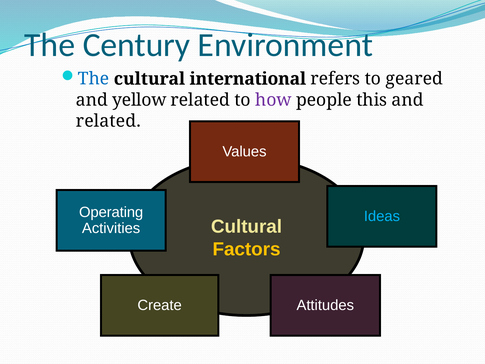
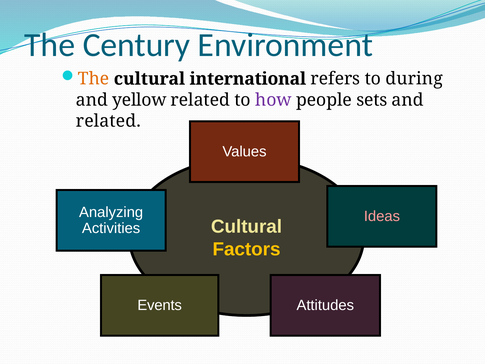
The colour: blue -> orange (94, 79)
geared: geared -> during (414, 79)
this: this -> sets (372, 100)
Operating: Operating -> Analyzing (111, 212)
Ideas colour: light blue -> pink (382, 216)
Create: Create -> Events (160, 305)
